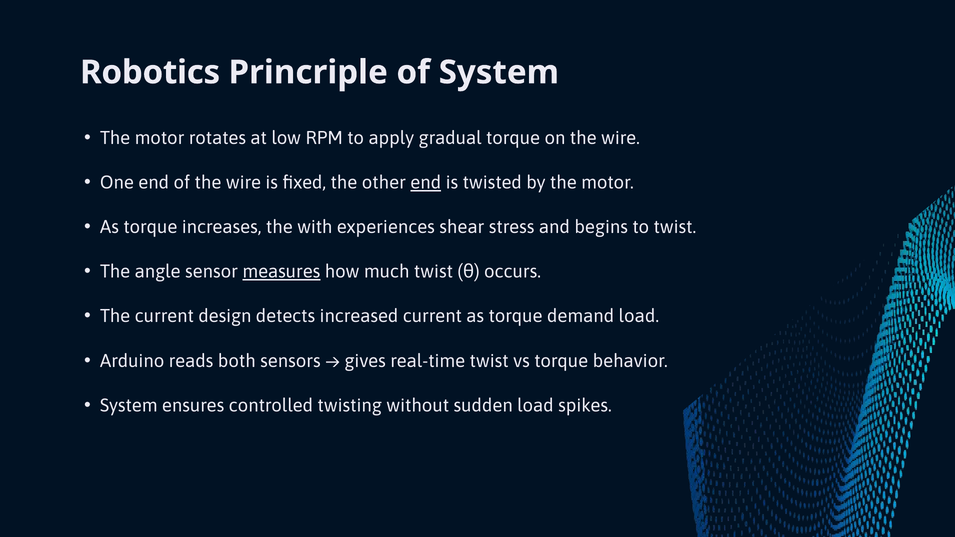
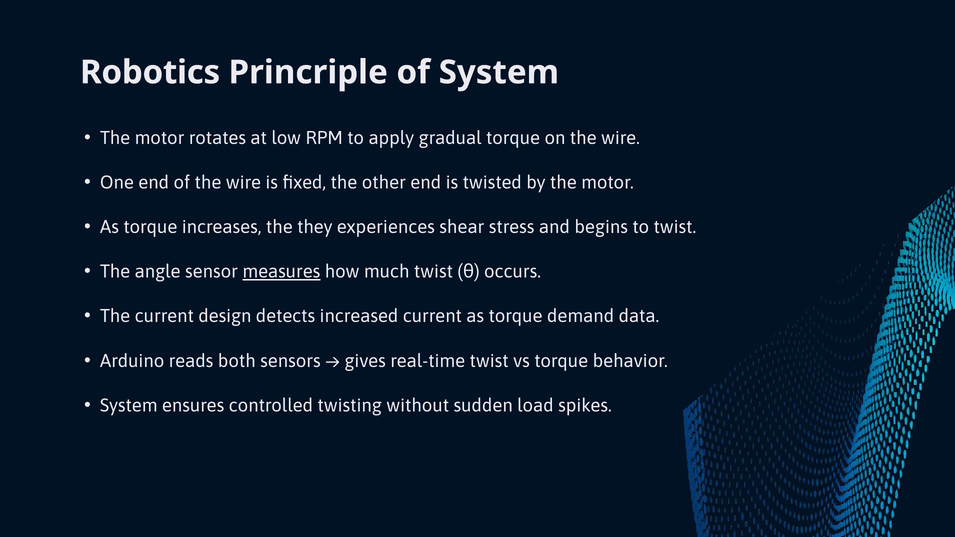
end underline: present -> none (426, 183)
with: with -> they (315, 227)
demand load: load -> data (639, 316)
